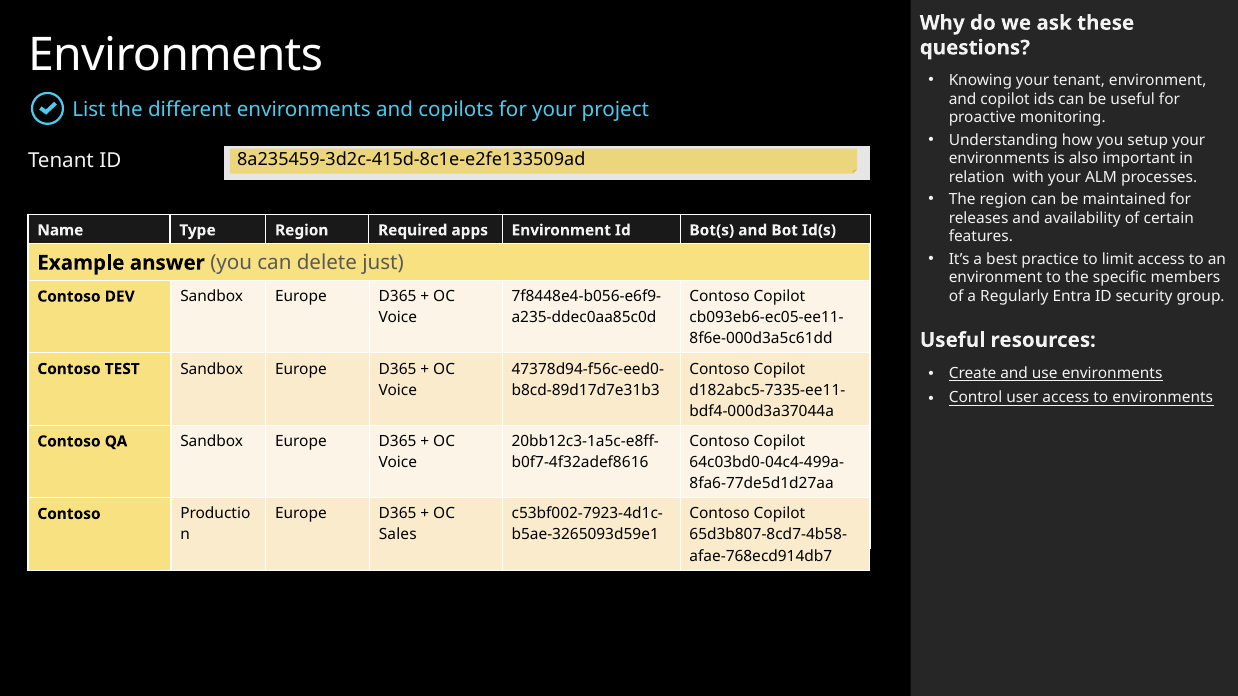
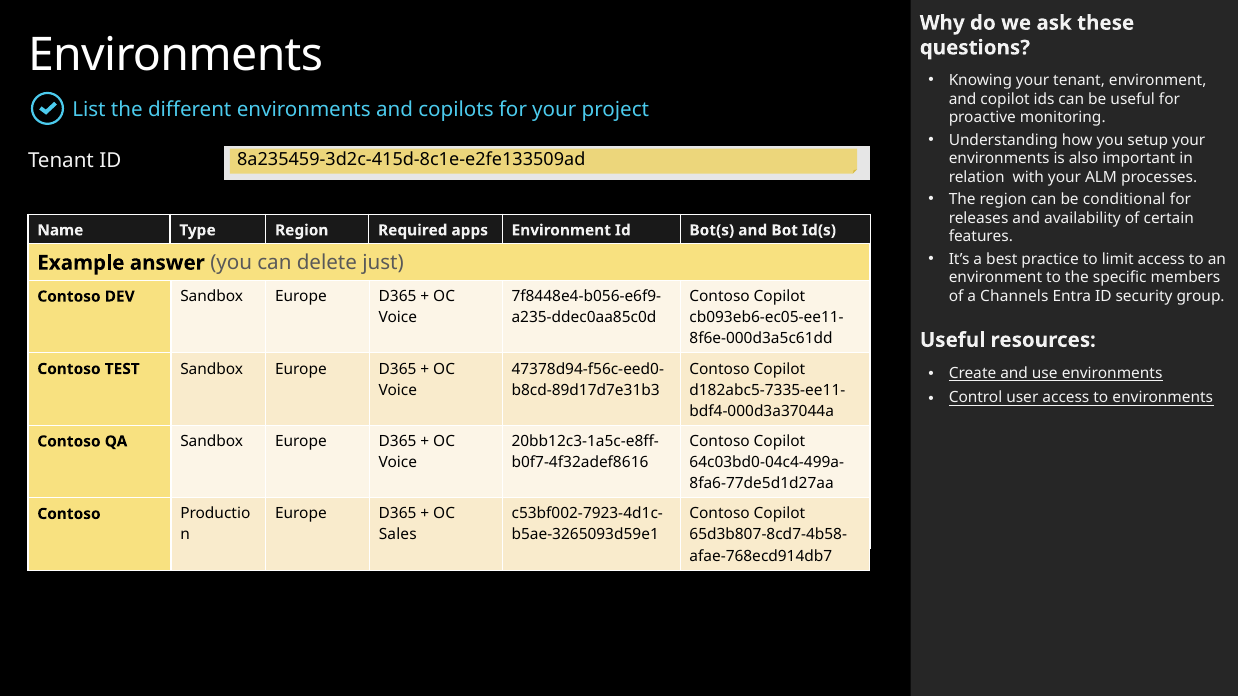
maintained: maintained -> conditional (1124, 200)
Regularly: Regularly -> Channels (1014, 297)
